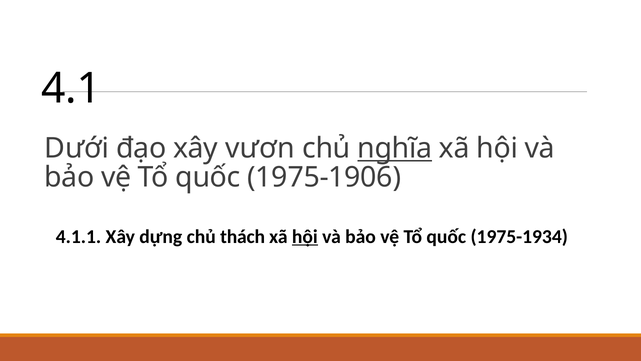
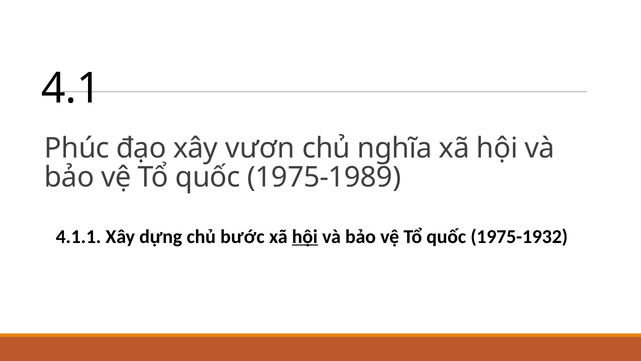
Dưới: Dưới -> Phúc (77, 148)
nghĩa underline: present -> none (395, 148)
1975-1906: 1975-1906 -> 1975-1989 (324, 177)
thách: thách -> bước (242, 236)
1975-1934: 1975-1934 -> 1975-1932 (519, 236)
